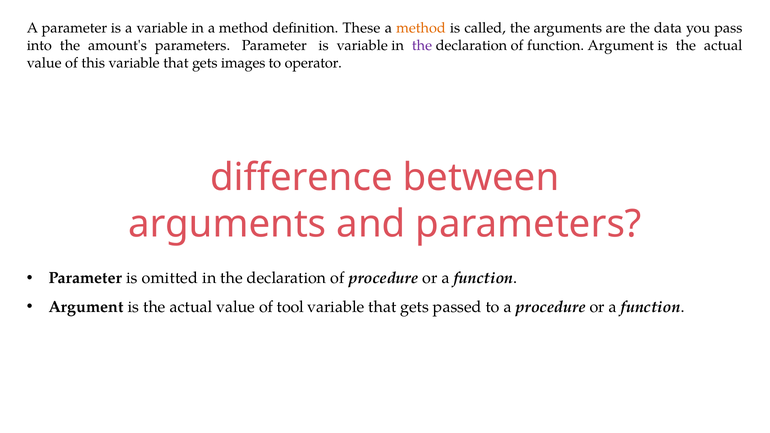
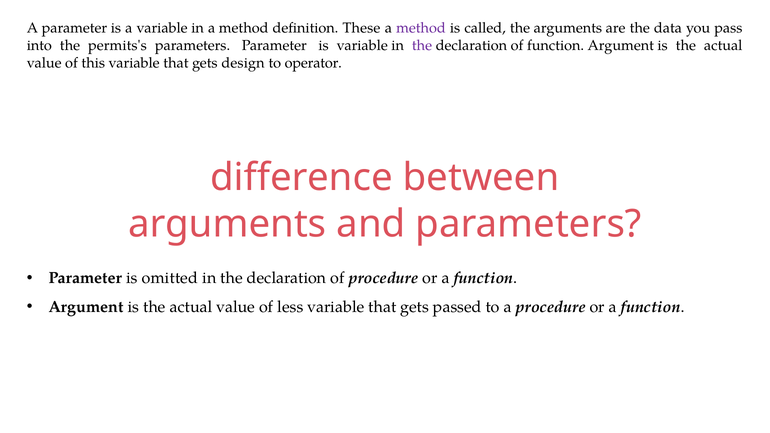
method colour: orange -> purple (421, 28)
amount's: amount's -> permits's (117, 45)
images: images -> design (243, 63)
tool: tool -> less (290, 307)
